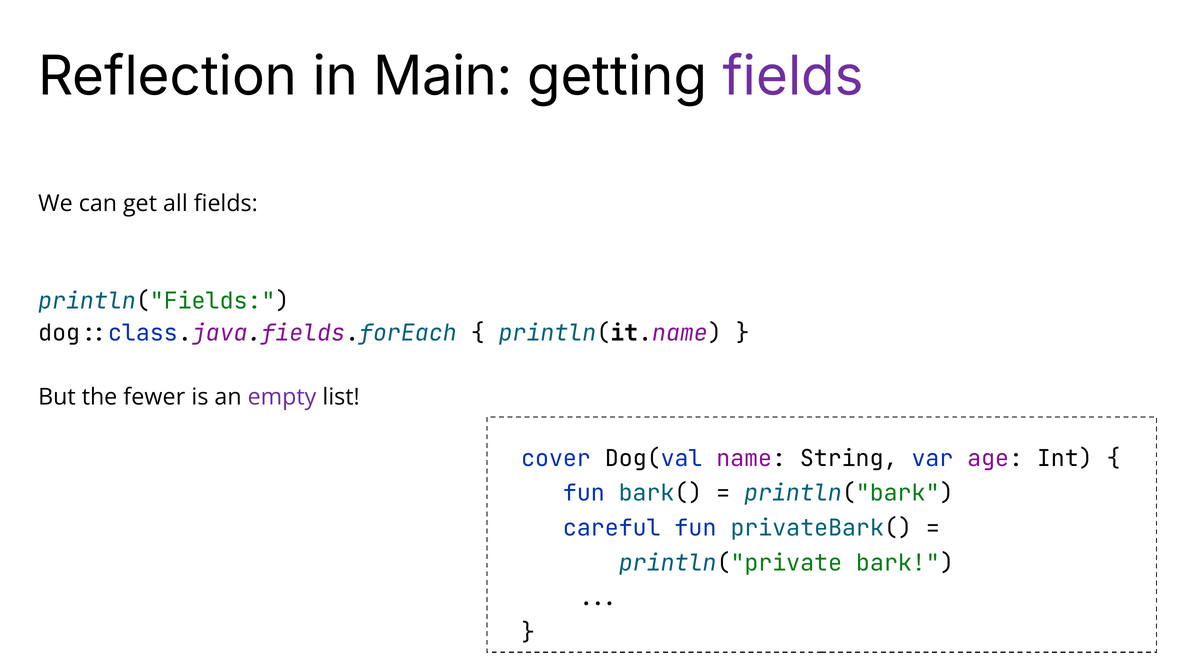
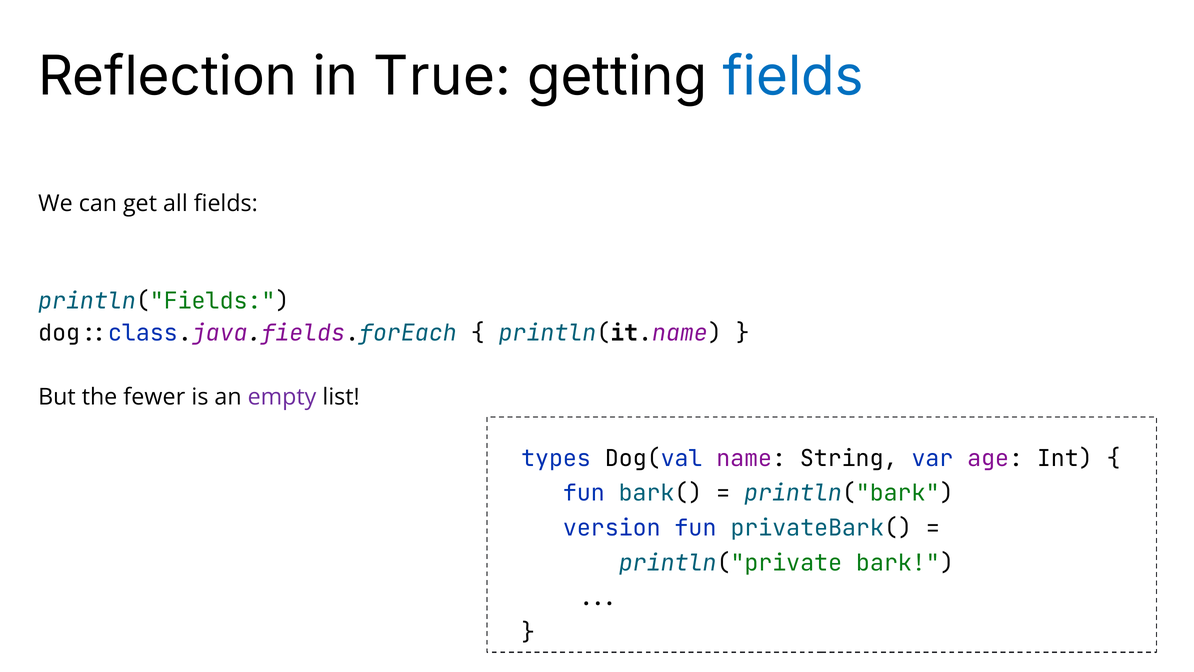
Main: Main -> True (442, 77)
fields colour: purple -> blue (793, 77)
cover: cover -> types (556, 458)
careful: careful -> version (612, 528)
